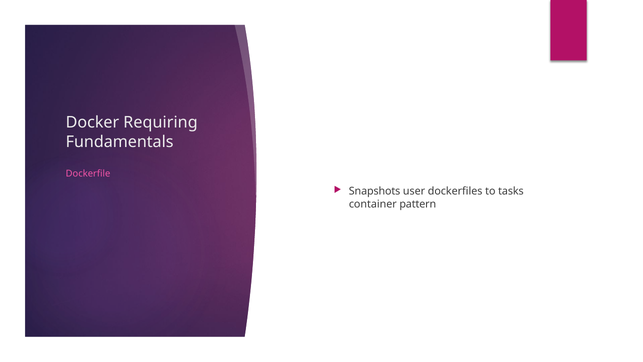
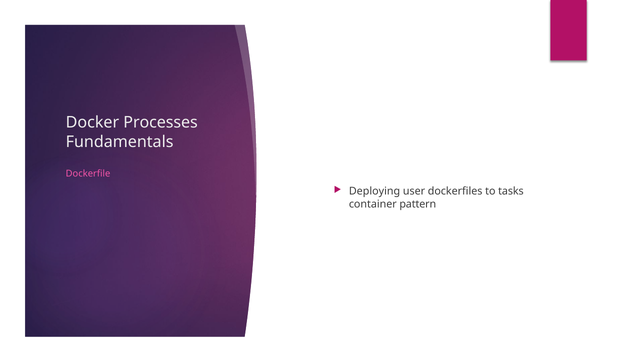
Requiring: Requiring -> Processes (161, 122)
Snapshots: Snapshots -> Deploying (375, 191)
